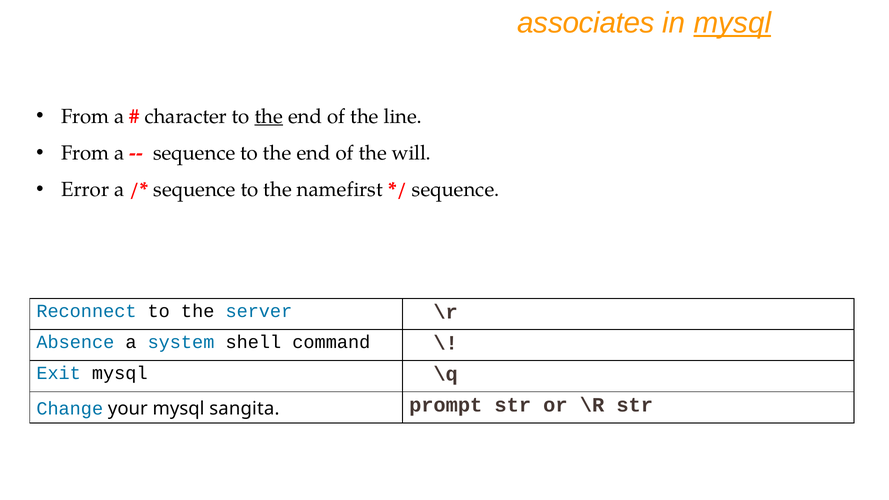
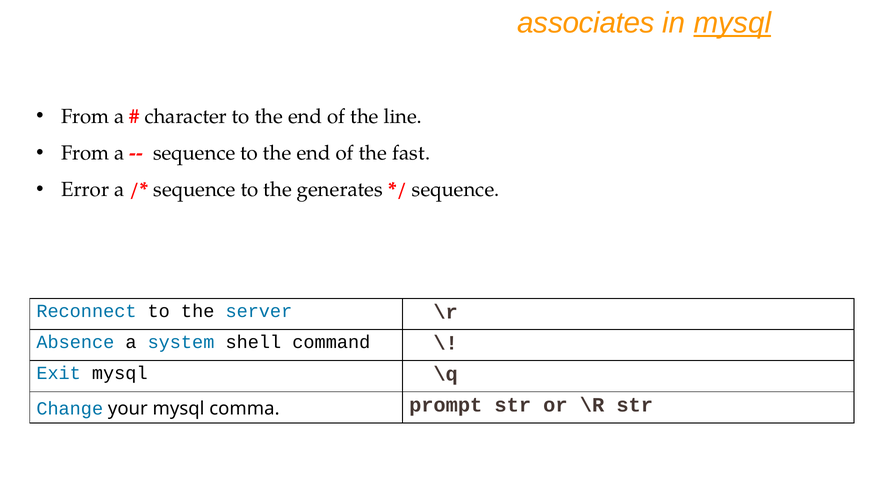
the underline: present -> none (269, 116)
will: will -> fast (411, 153)
namefirst: namefirst -> generates (340, 190)
sangita: sangita -> comma (244, 409)
